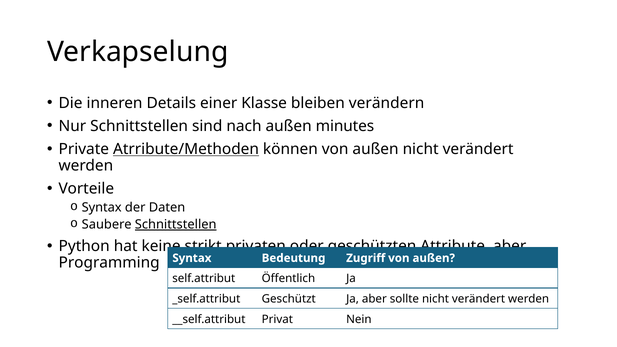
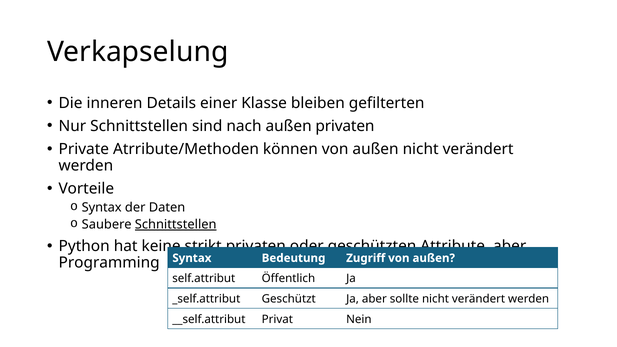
verändern: verändern -> gefilterten (387, 103)
außen minutes: minutes -> privaten (345, 126)
Atrribute/Methoden underline: present -> none (186, 149)
